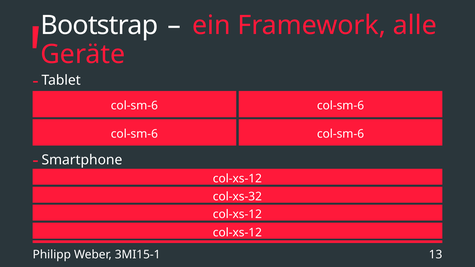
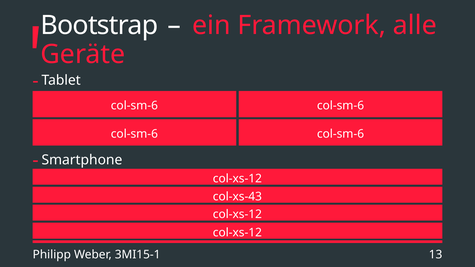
col-xs-32: col-xs-32 -> col-xs-43 (237, 197)
